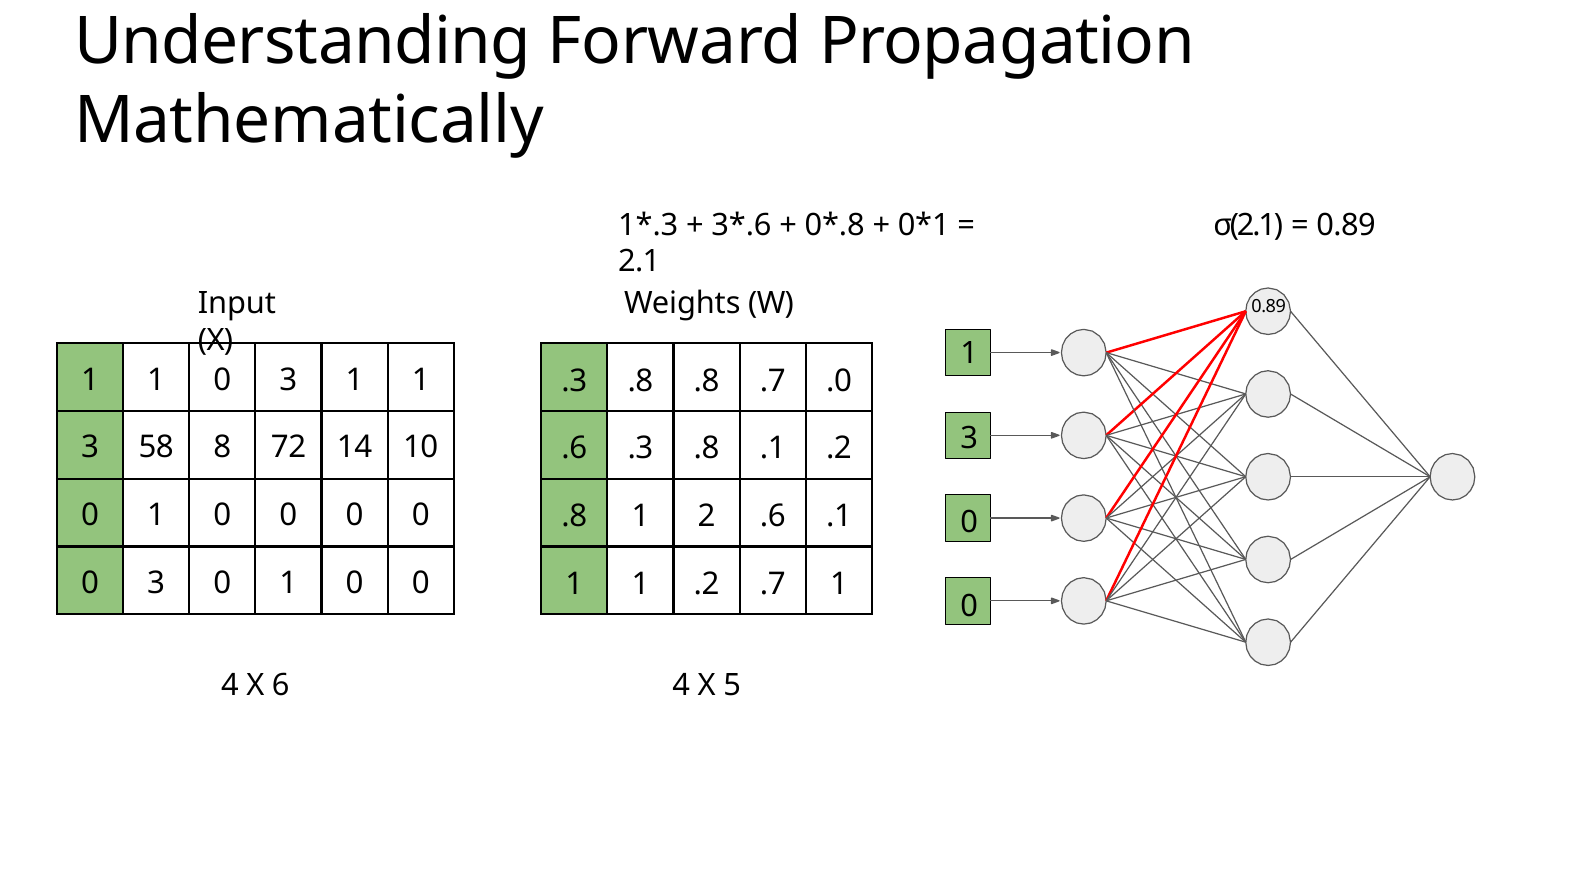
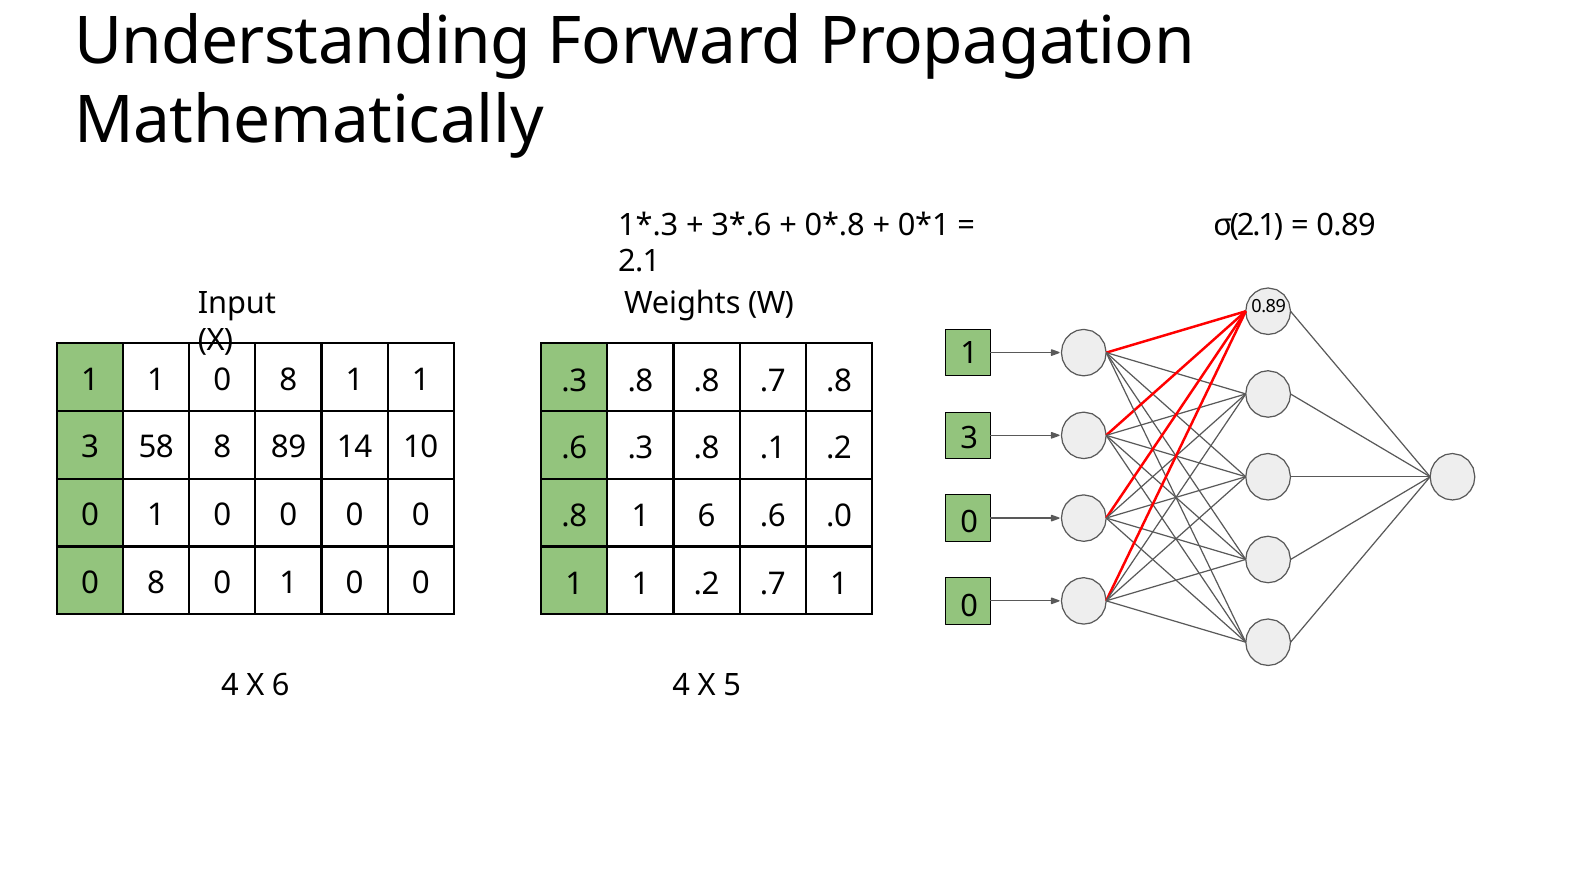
1 0 3: 3 -> 8 (288, 380)
.7 .0: .0 -> .8 (839, 381)
72: 72 -> 89 (289, 448)
1 2: 2 -> 6 (707, 516)
.6 .1: .1 -> .0 (839, 516)
3: 3 -> 8 (156, 583)
